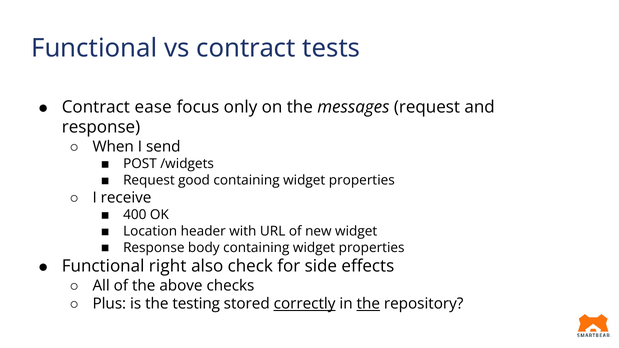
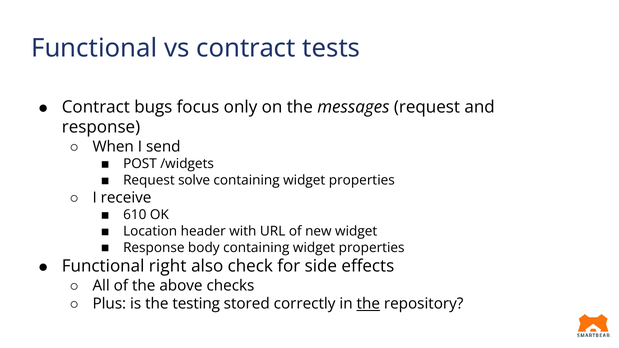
ease: ease -> bugs (153, 107)
good: good -> solve (194, 180)
400: 400 -> 610 (135, 215)
correctly underline: present -> none (305, 304)
